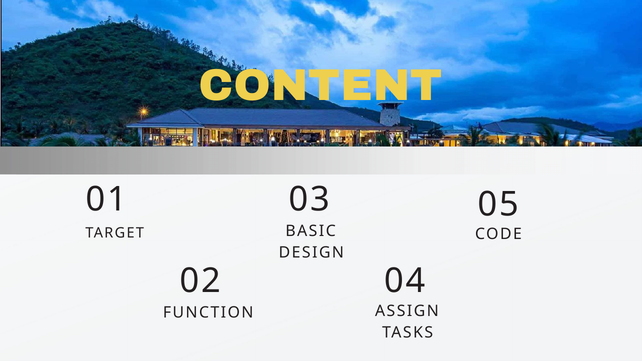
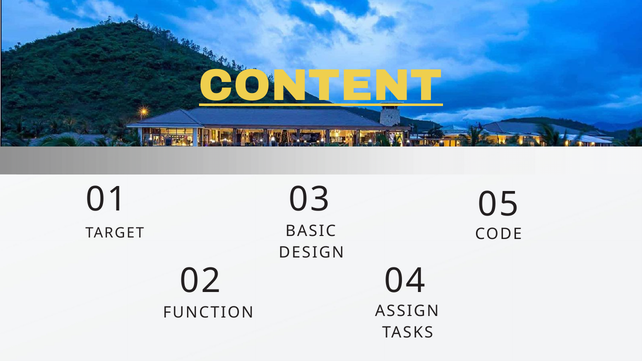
CONTENT underline: none -> present (321, 85)
